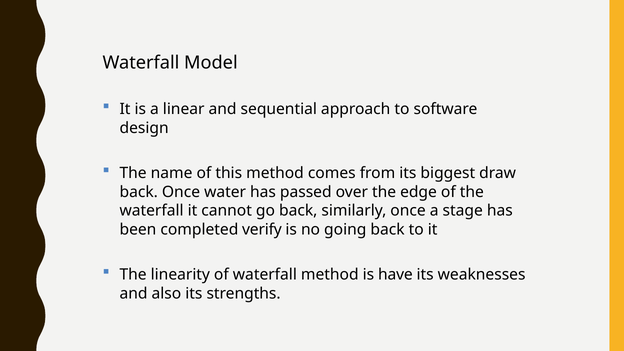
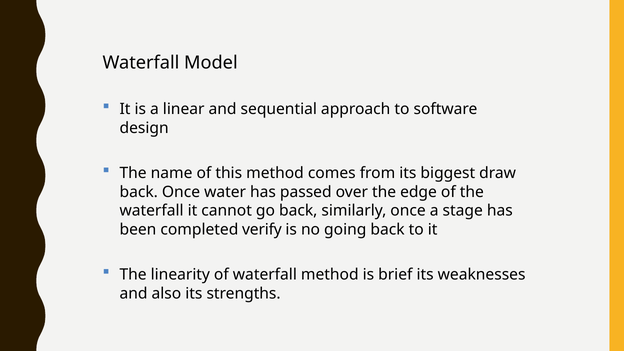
have: have -> brief (395, 275)
